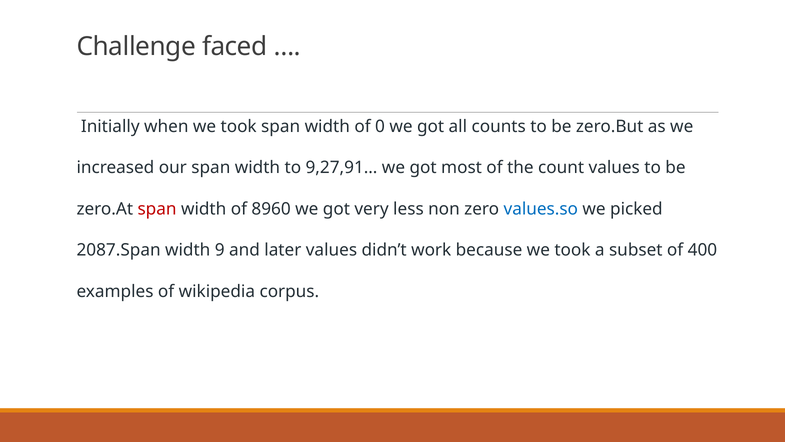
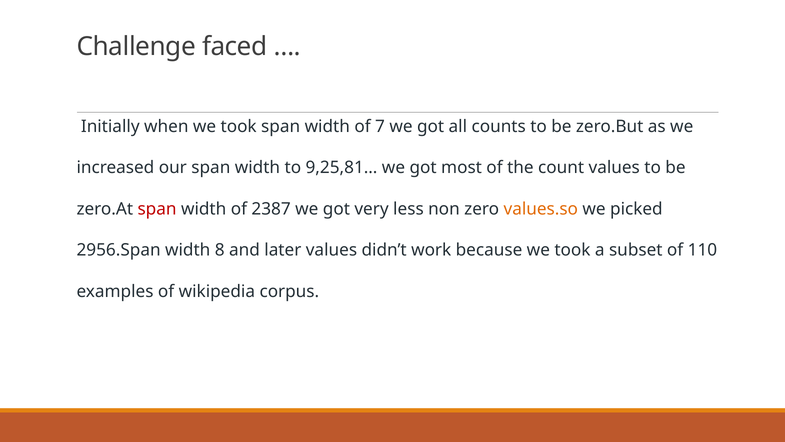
0: 0 -> 7 (380, 126)
9,27,91…: 9,27,91… -> 9,25,81… (341, 168)
8960: 8960 -> 2387 (271, 209)
values.so colour: blue -> orange (541, 209)
2087.Span: 2087.Span -> 2956.Span (119, 250)
9: 9 -> 8 (220, 250)
400: 400 -> 110 (702, 250)
